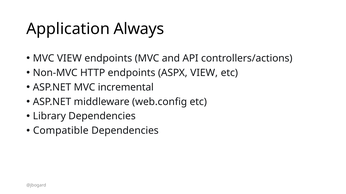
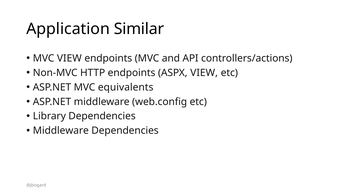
Always: Always -> Similar (139, 29)
incremental: incremental -> equivalents (126, 88)
Compatible: Compatible -> Middleware (61, 131)
